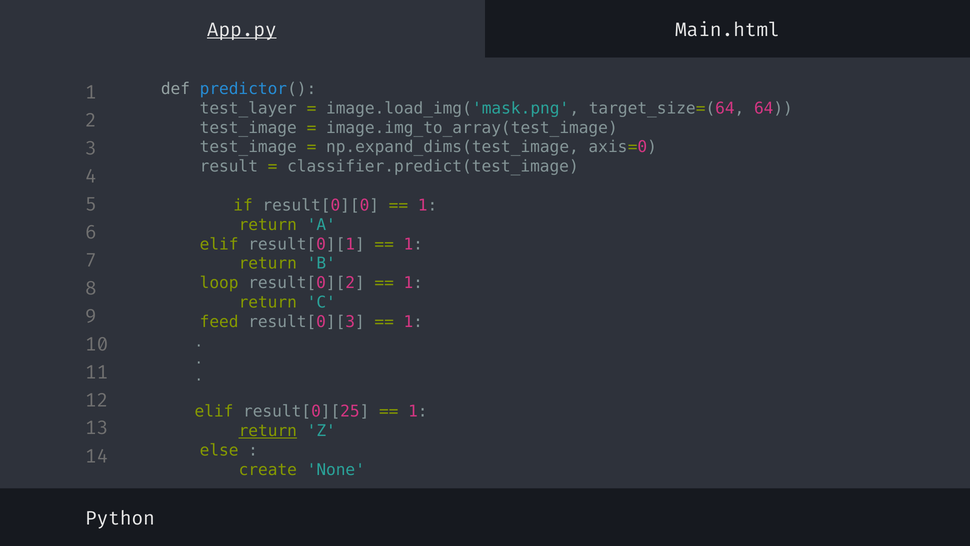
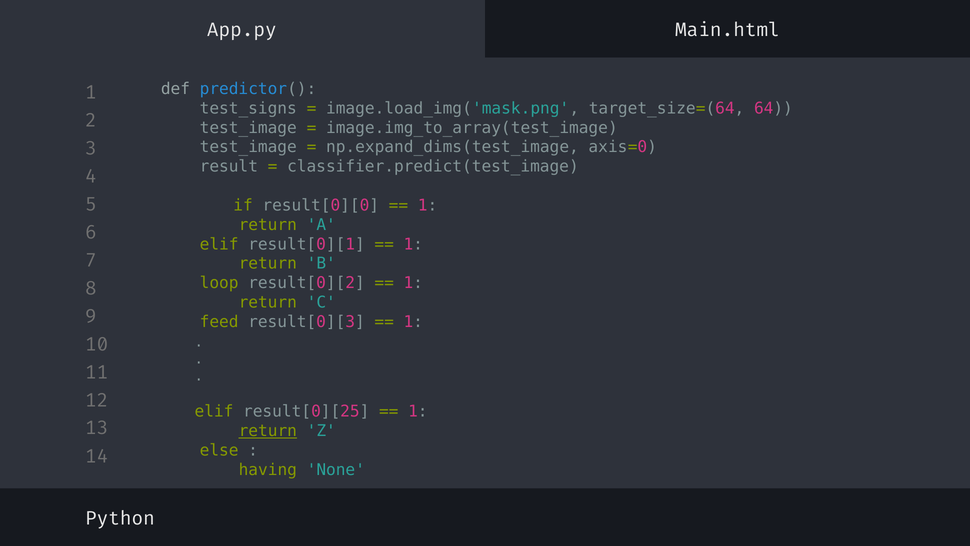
App.py underline: present -> none (242, 30)
test_layer: test_layer -> test_signs (248, 108)
create: create -> having (268, 470)
